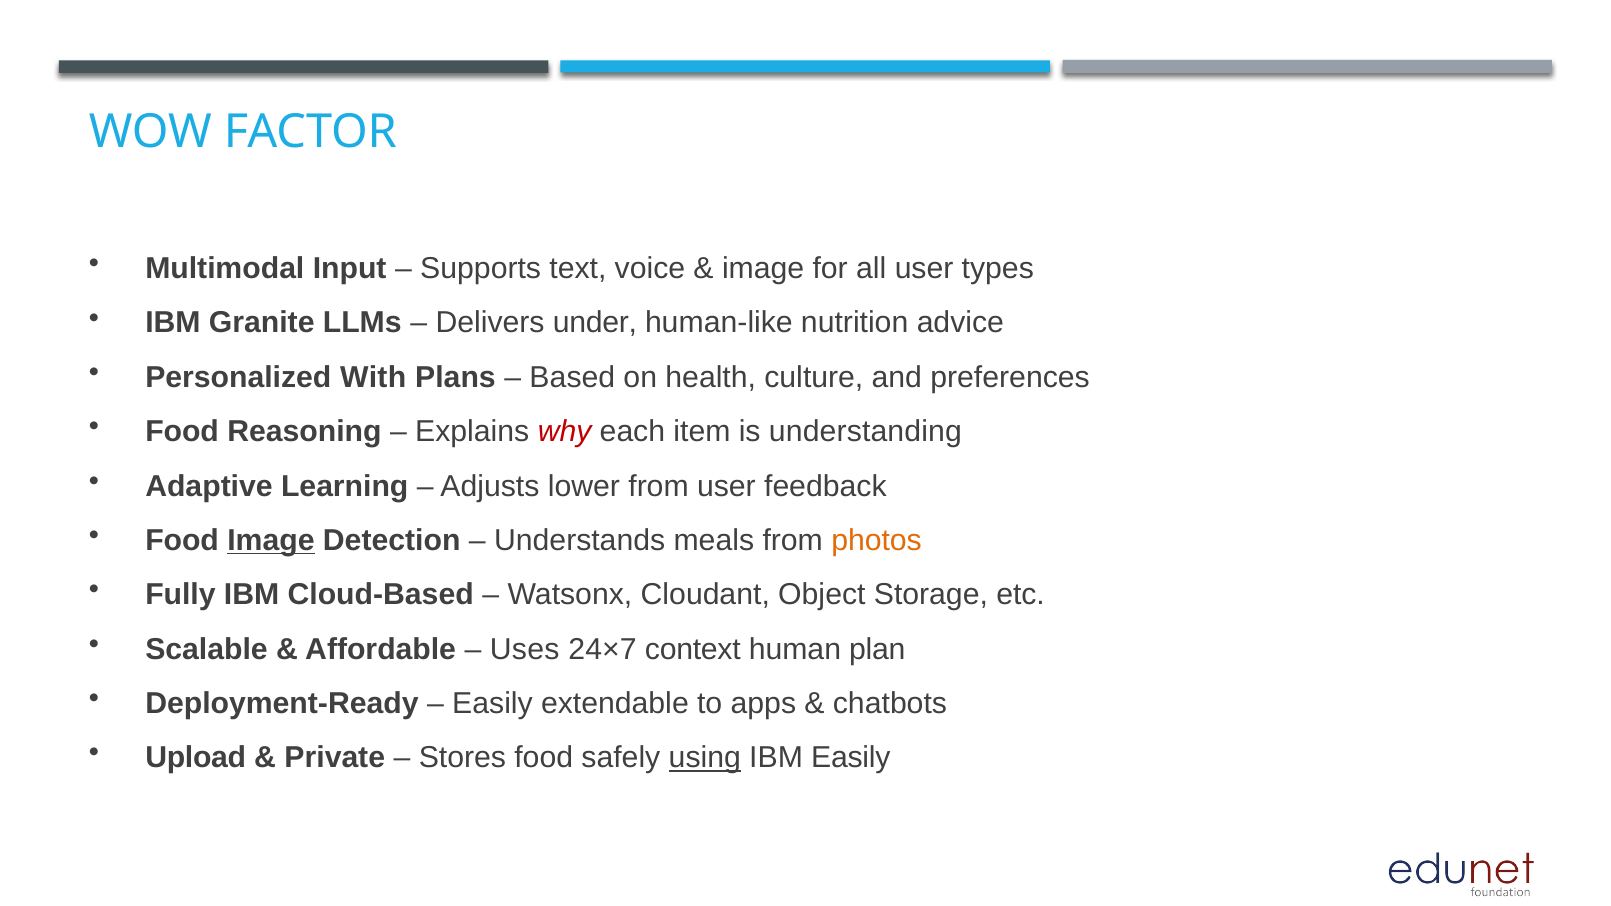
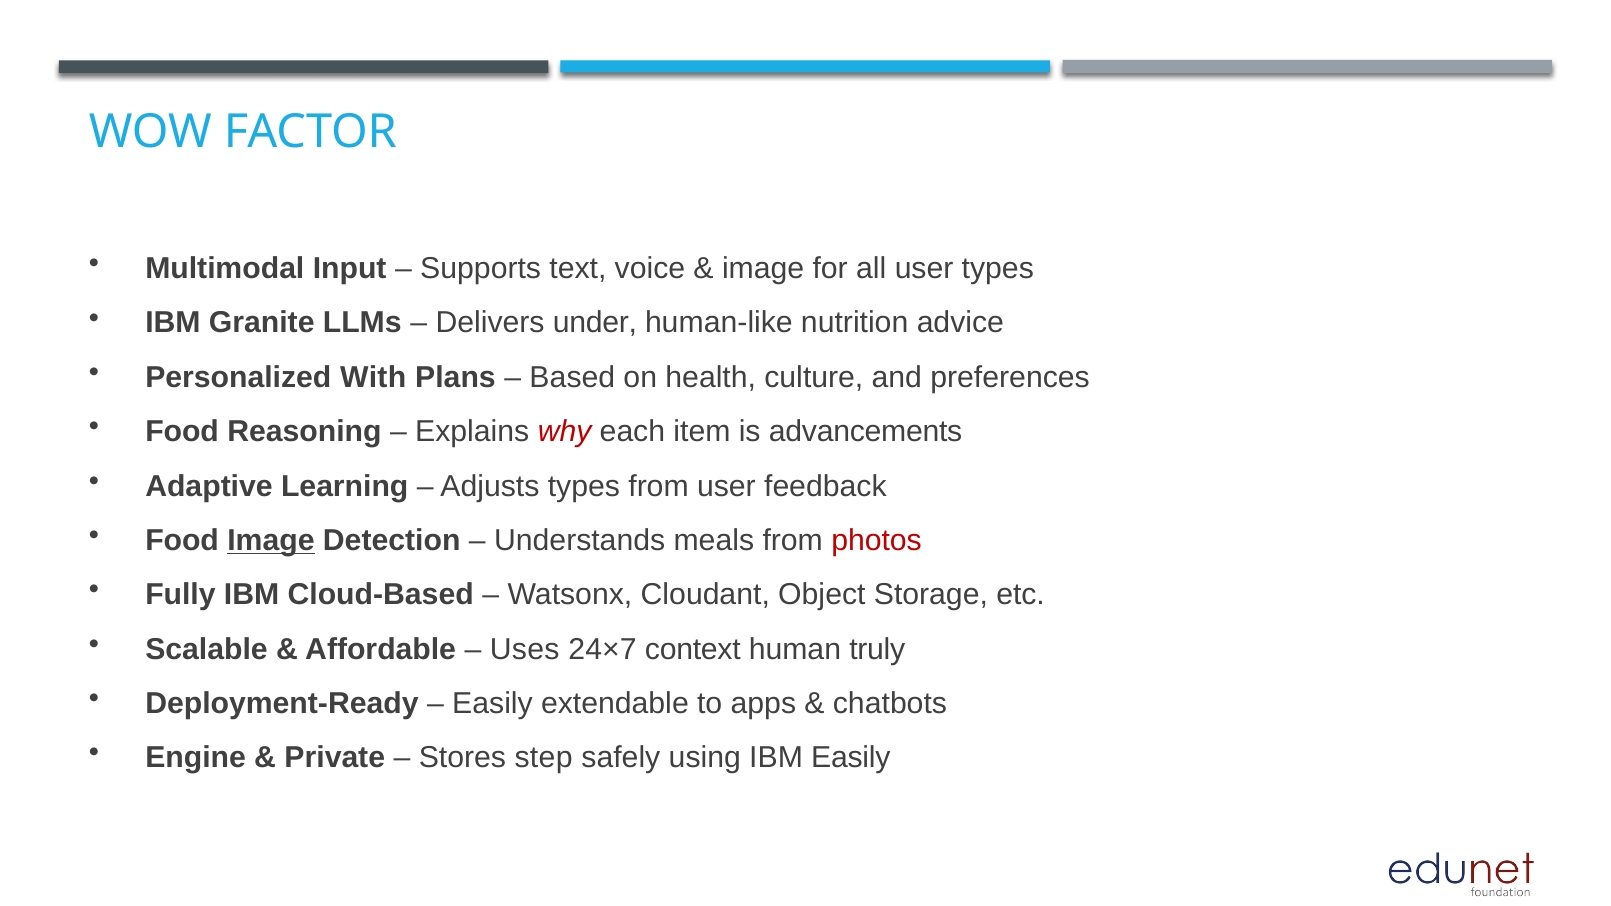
understanding: understanding -> advancements (866, 432)
Adjusts lower: lower -> types (584, 486)
photos colour: orange -> red (877, 541)
plan: plan -> truly (877, 649)
Upload: Upload -> Engine (196, 758)
Stores food: food -> step (544, 758)
using underline: present -> none (705, 758)
